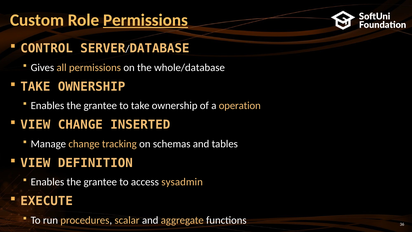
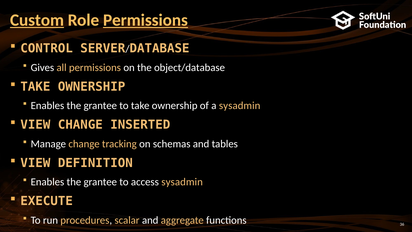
Custom underline: none -> present (37, 20)
whole/database: whole/database -> object/database (190, 67)
a operation: operation -> sysadmin (240, 106)
